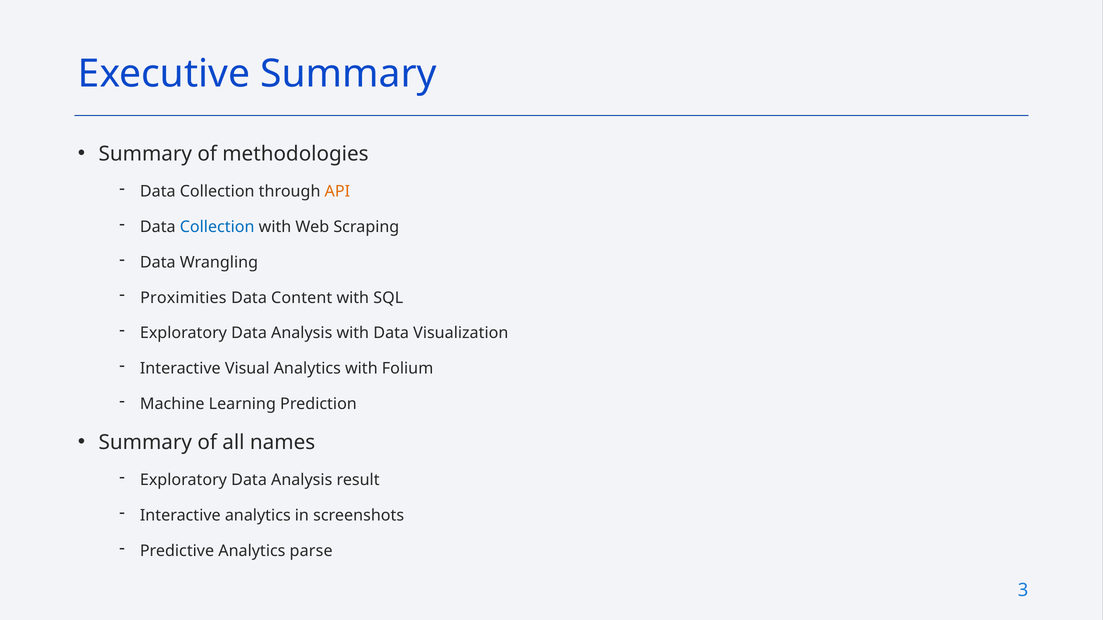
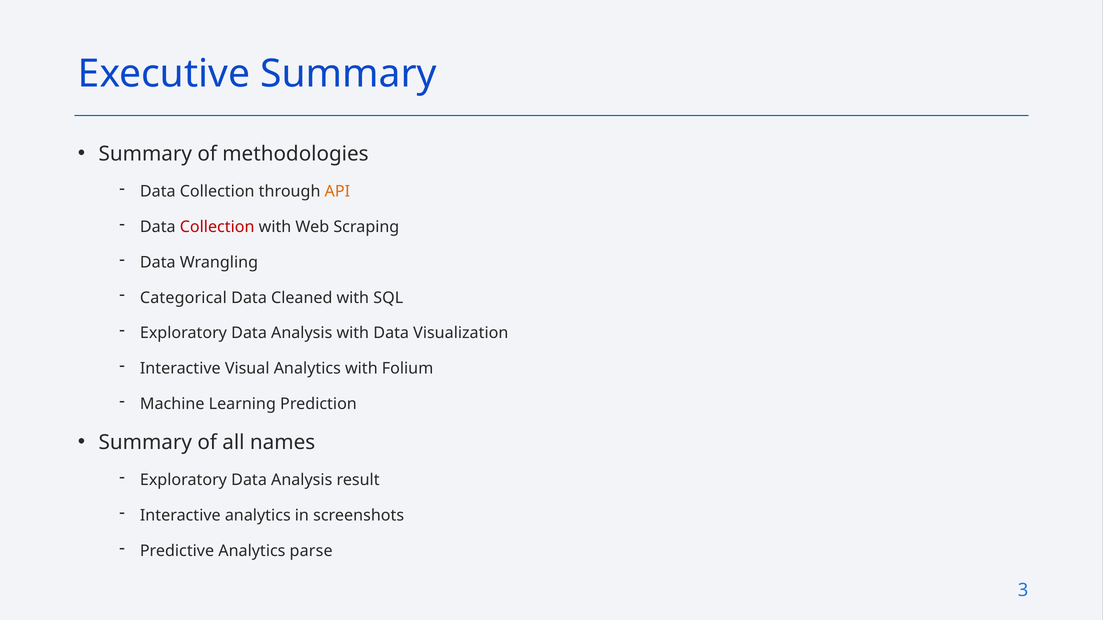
Collection colour: blue -> red (217, 227)
Proximities: Proximities -> Categorical (183, 298)
Content: Content -> Cleaned (302, 298)
